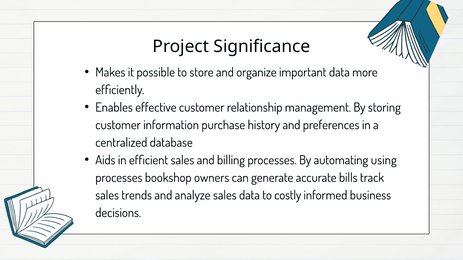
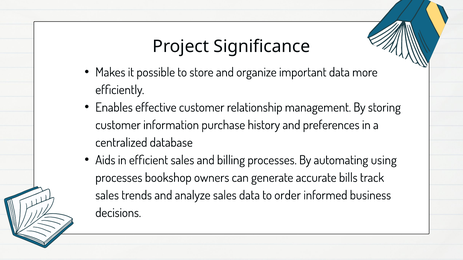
costly: costly -> order (288, 196)
